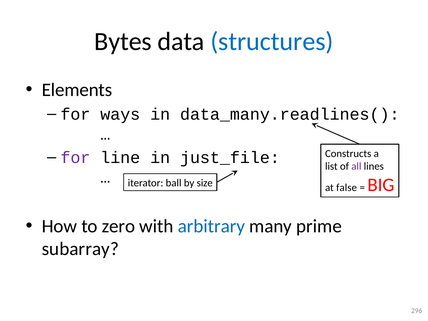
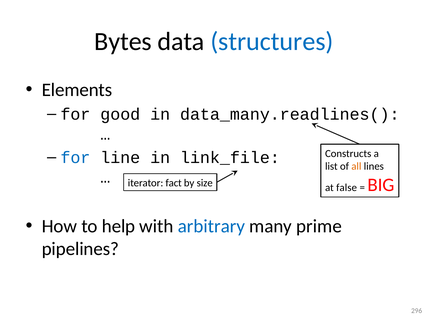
ways: ways -> good (120, 114)
for colour: purple -> blue (75, 158)
just_file: just_file -> link_file (230, 158)
all colour: purple -> orange (356, 166)
ball: ball -> fact (174, 183)
zero: zero -> help (119, 226)
subarray: subarray -> pipelines (80, 249)
